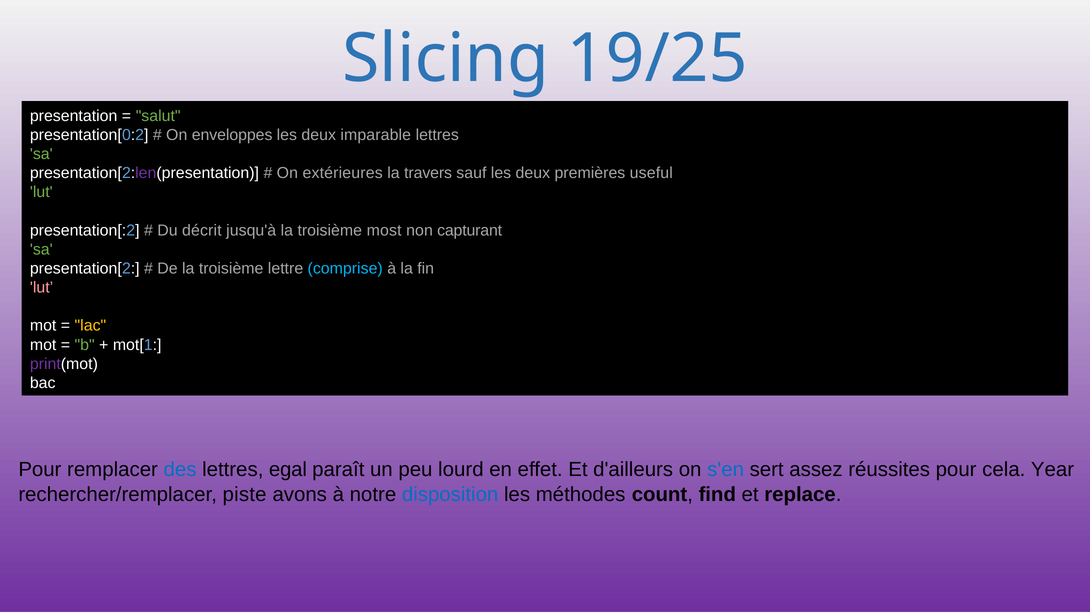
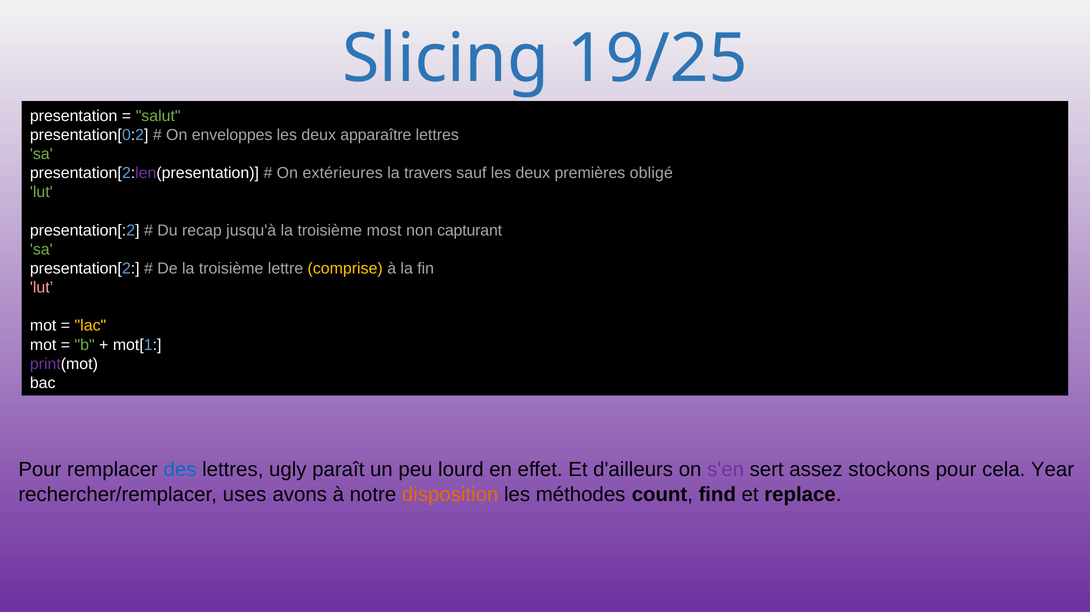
imparable: imparable -> apparaître (376, 135)
useful: useful -> obligé (651, 173)
décrit: décrit -> recap (202, 230)
comprise colour: light blue -> yellow (345, 269)
egal: egal -> ugly (288, 470)
s'en colour: blue -> purple (726, 470)
réussites: réussites -> stockons (889, 470)
piste: piste -> uses (245, 494)
disposition colour: blue -> orange (450, 494)
